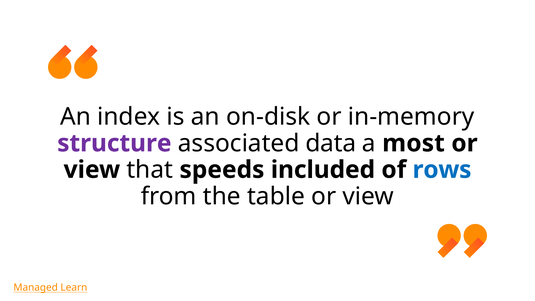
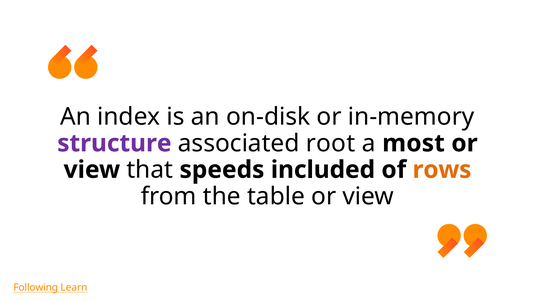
data: data -> root (331, 143)
rows colour: blue -> orange (442, 170)
Managed: Managed -> Following (36, 288)
